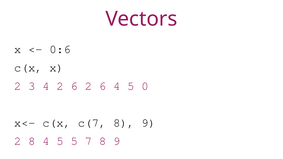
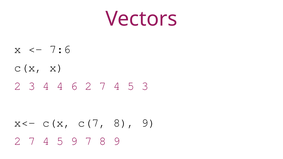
0:6: 0:6 -> 7:6 (60, 49)
4 2: 2 -> 4 (60, 86)
6 2 6: 6 -> 7 (103, 86)
5 0: 0 -> 3 (145, 86)
8: 8 -> 7 (32, 141)
5 5: 5 -> 9 (74, 141)
